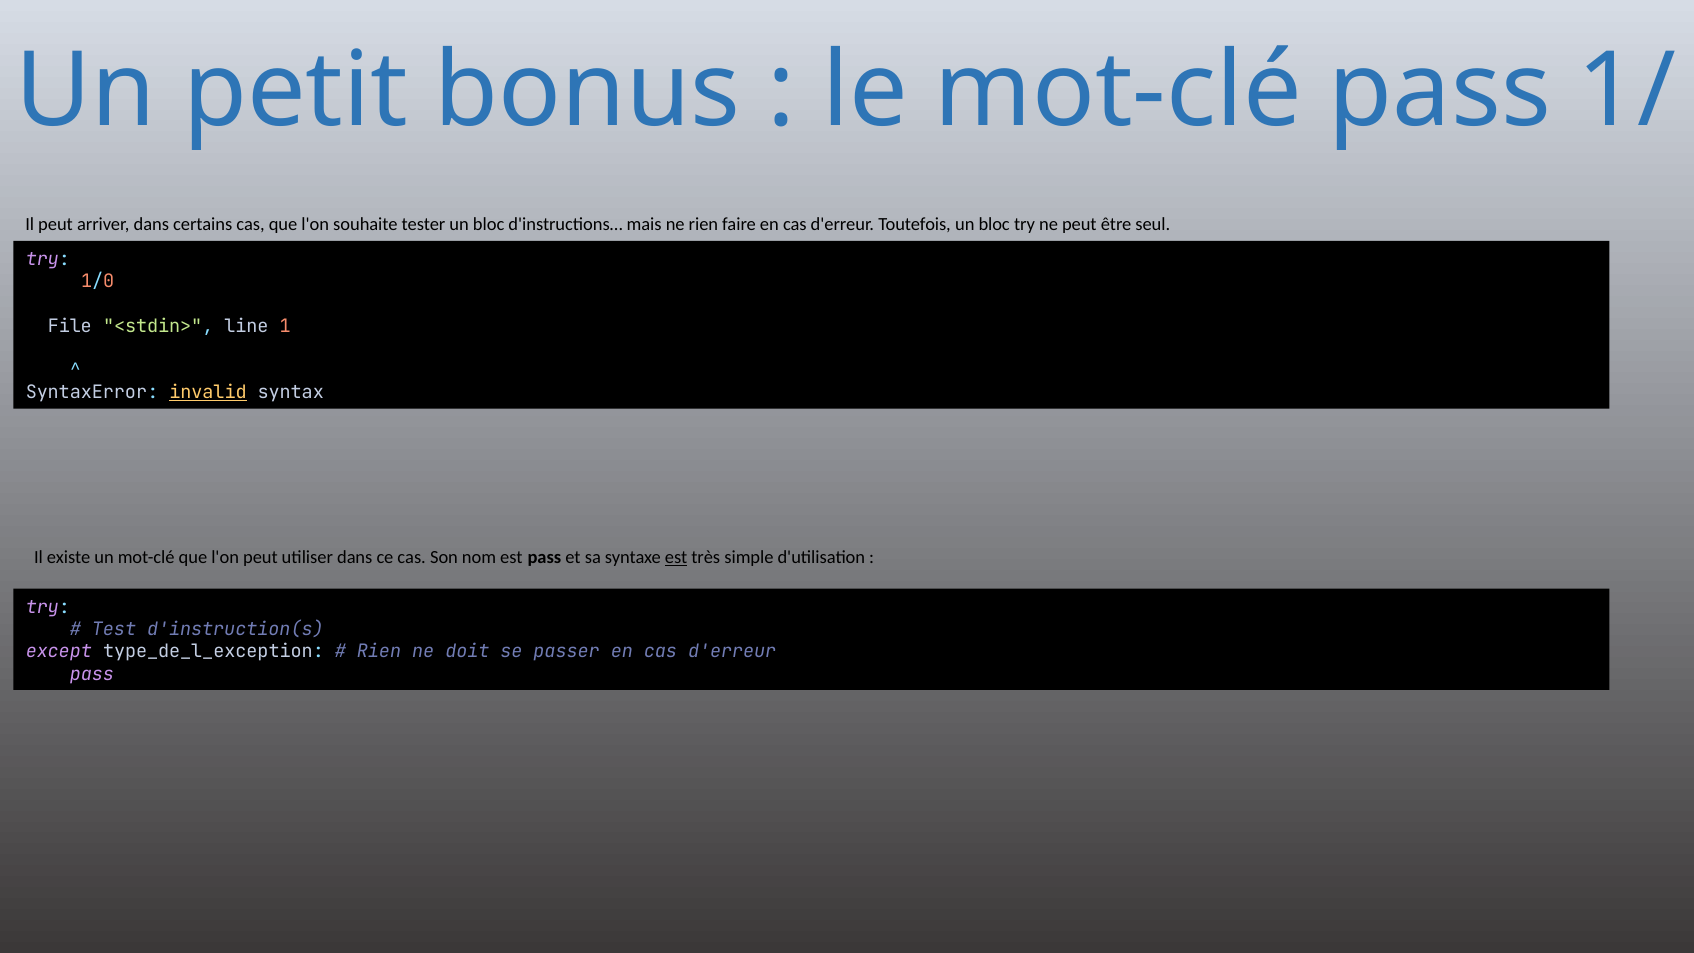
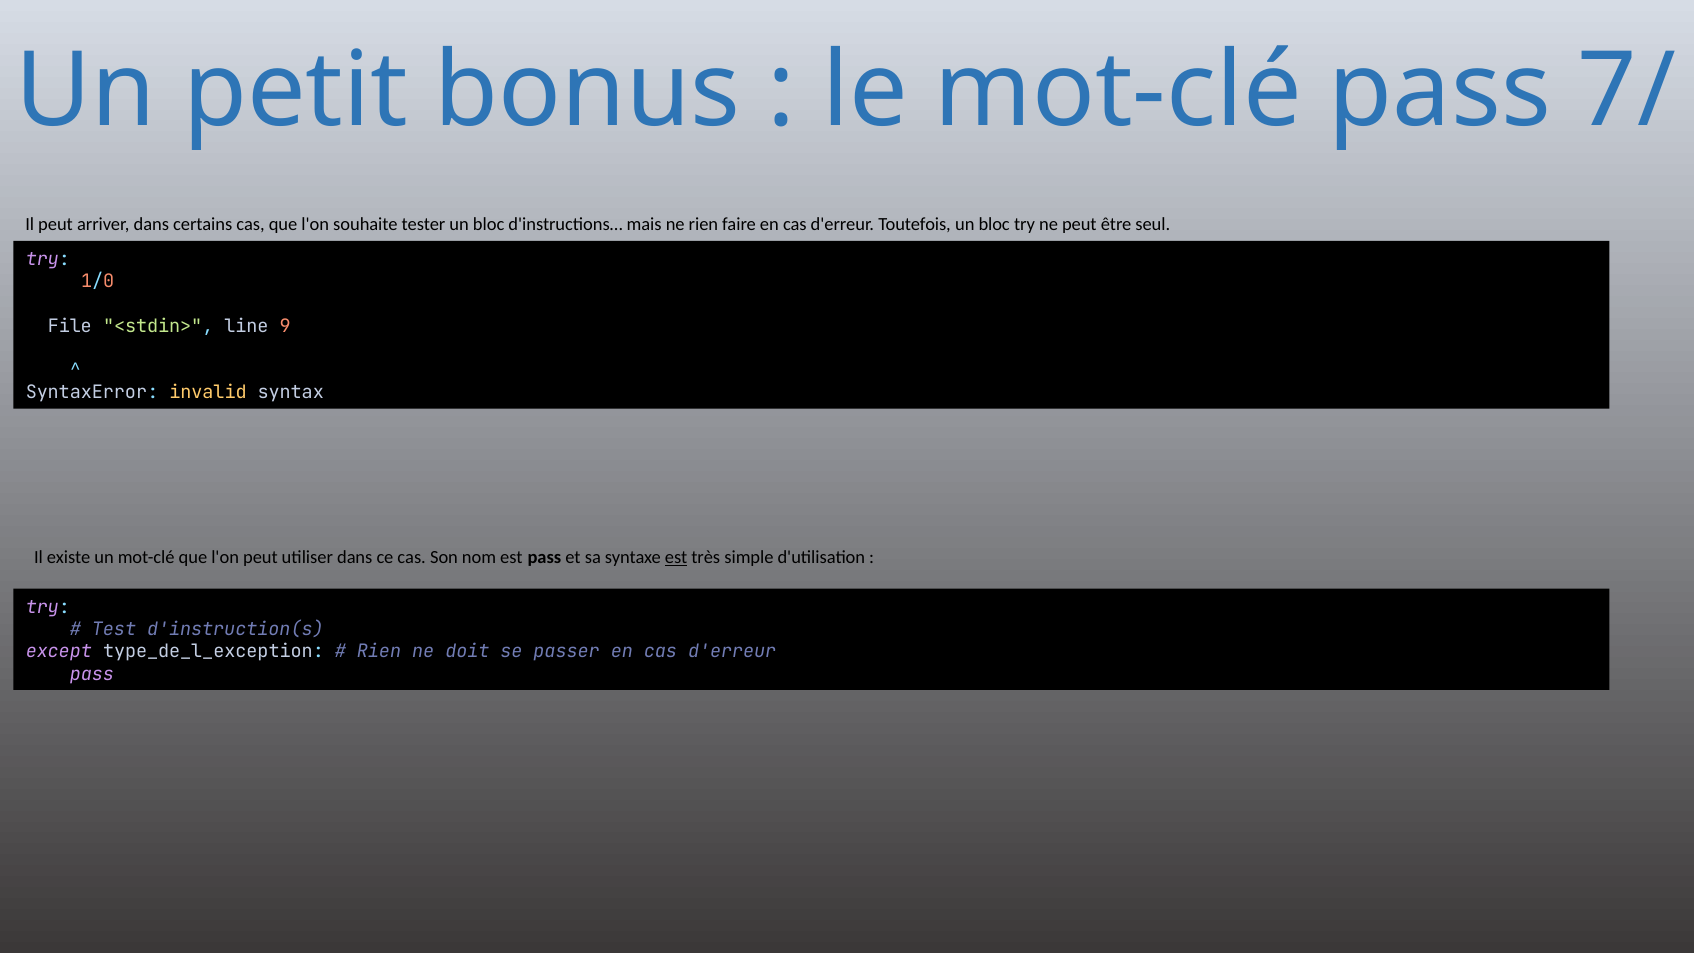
1/: 1/ -> 7/ (1627, 91)
1: 1 -> 9 (285, 326)
invalid underline: present -> none (208, 393)
